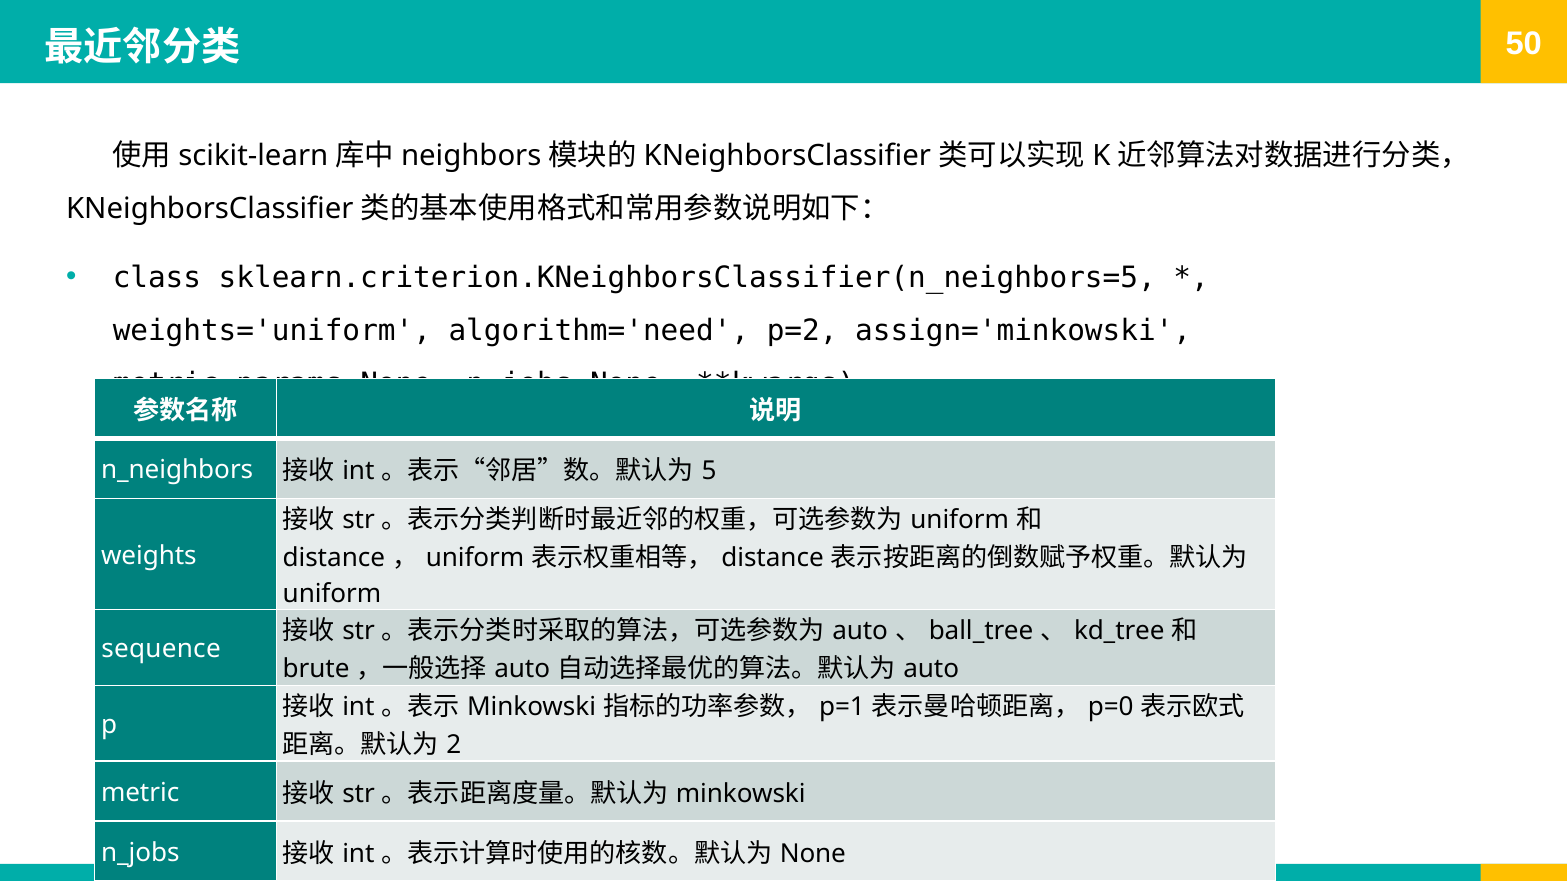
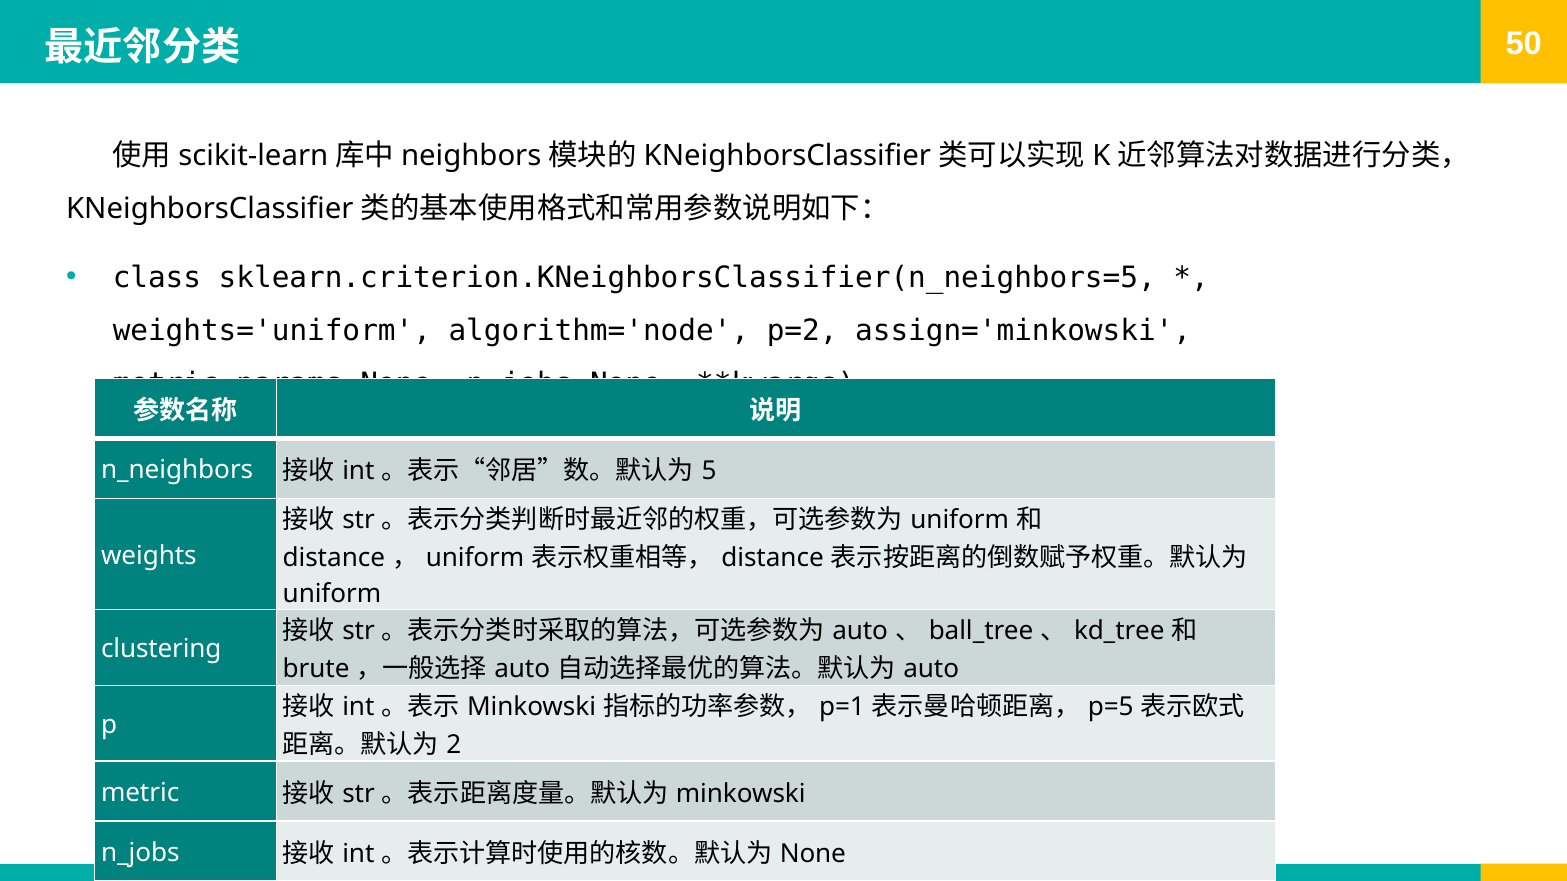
algorithm='need: algorithm='need -> algorithm='node (599, 331)
sequence: sequence -> clustering (161, 649)
p=0: p=0 -> p=5 (1111, 707)
